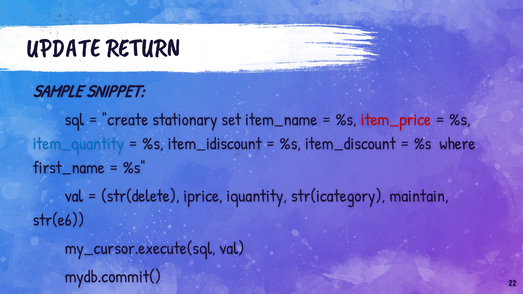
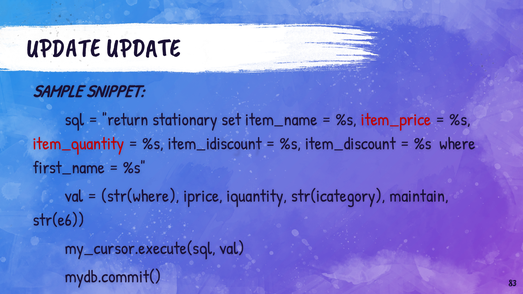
UPDATE RETURN: RETURN -> UPDATE (143, 48)
create: create -> return (125, 120)
item_quantity colour: blue -> red (78, 144)
str(delete: str(delete -> str(where (140, 196)
22: 22 -> 83 (513, 283)
